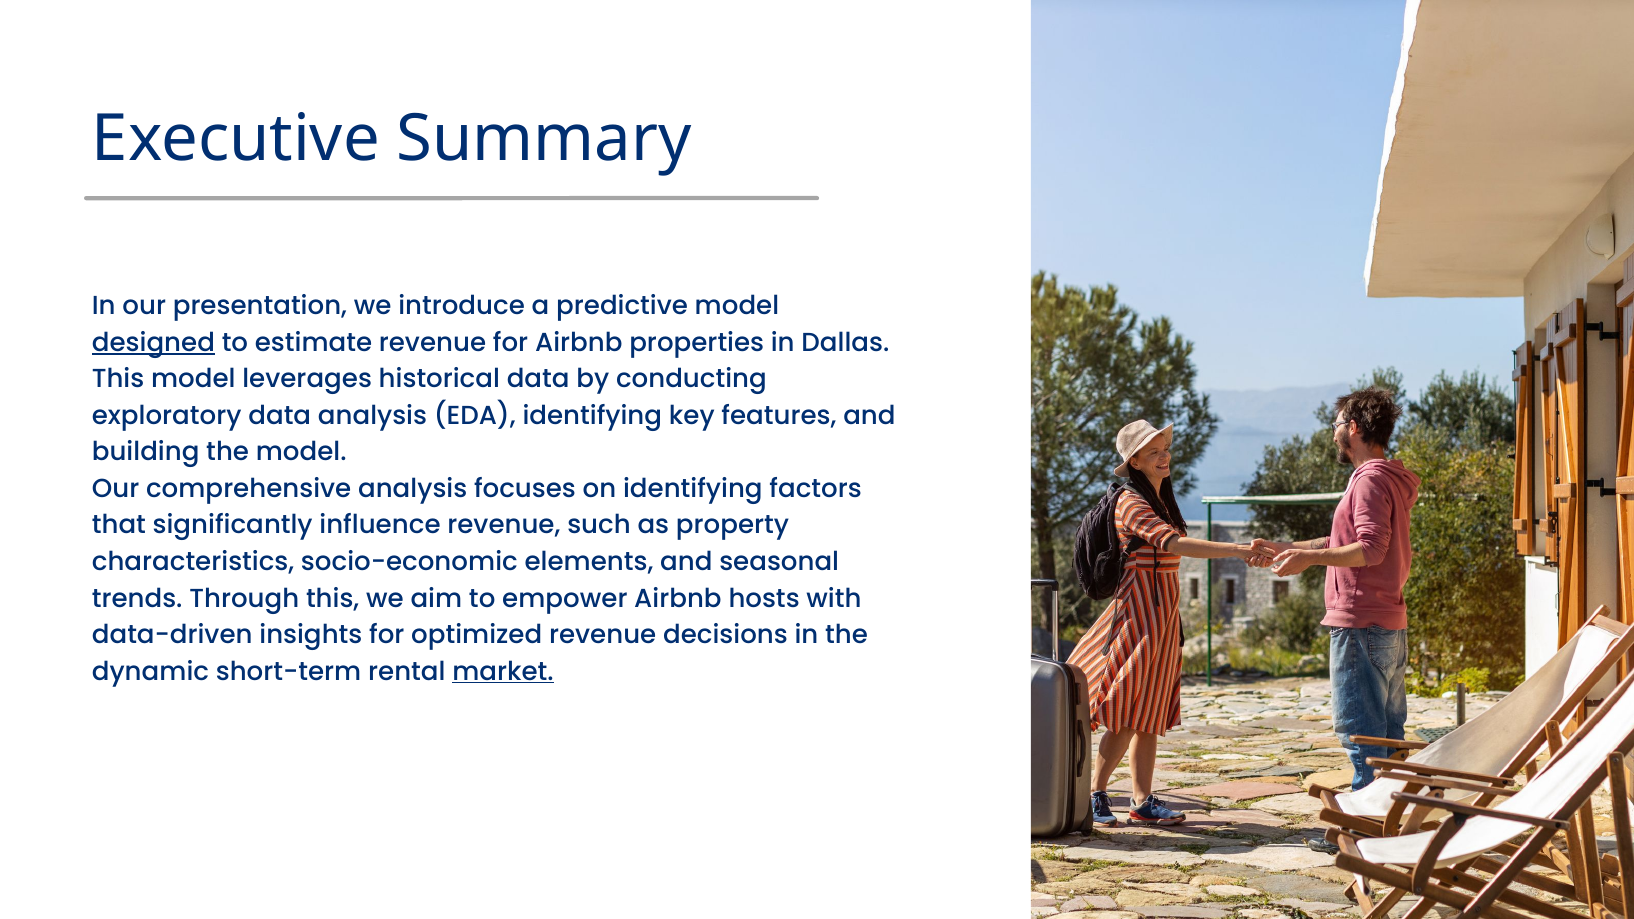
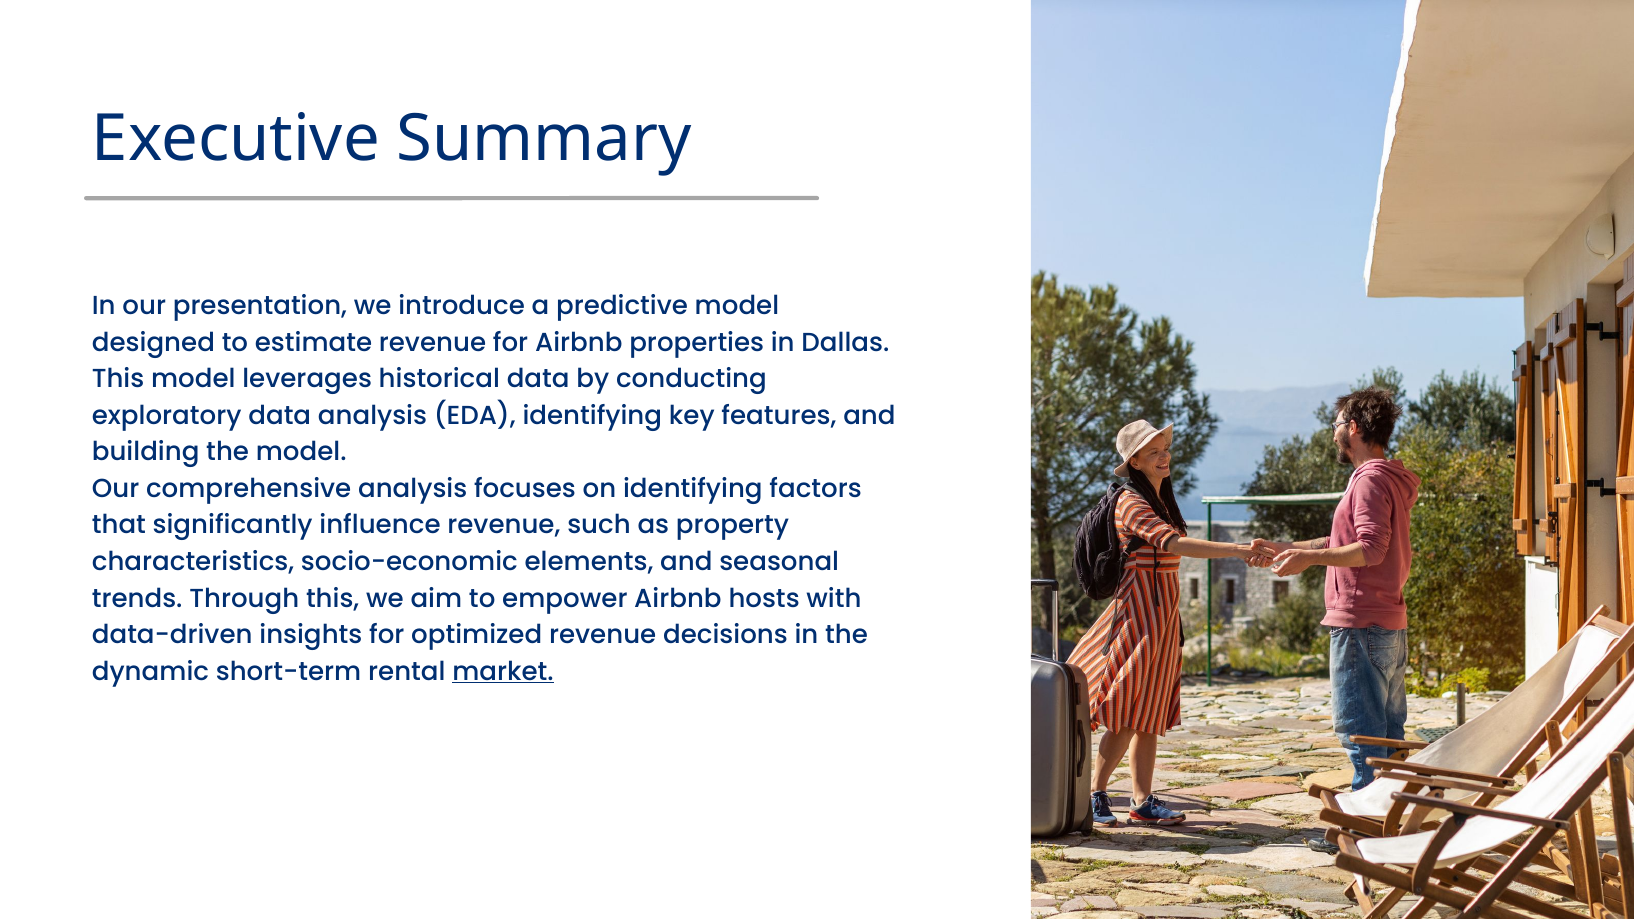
designed underline: present -> none (153, 343)
